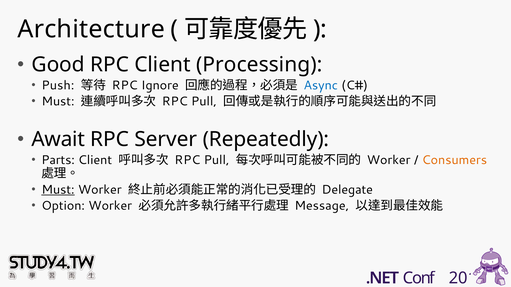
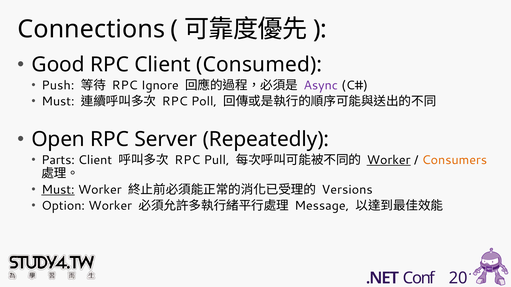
Architecture: Architecture -> Connections (91, 29)
Processing: Processing -> Consumed (259, 65)
Async colour: blue -> purple (321, 85)
Pull: Pull -> Poll (204, 101)
Await: Await -> Open (58, 140)
Worker underline: none -> present (389, 160)
Delegate: Delegate -> Versions (347, 190)
